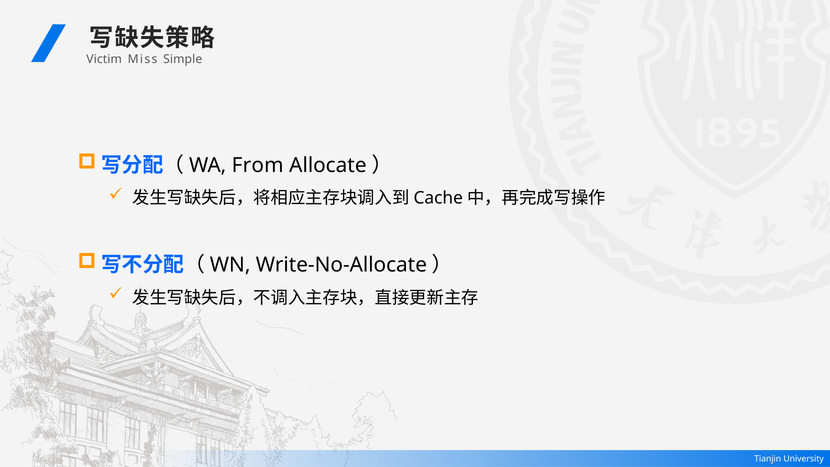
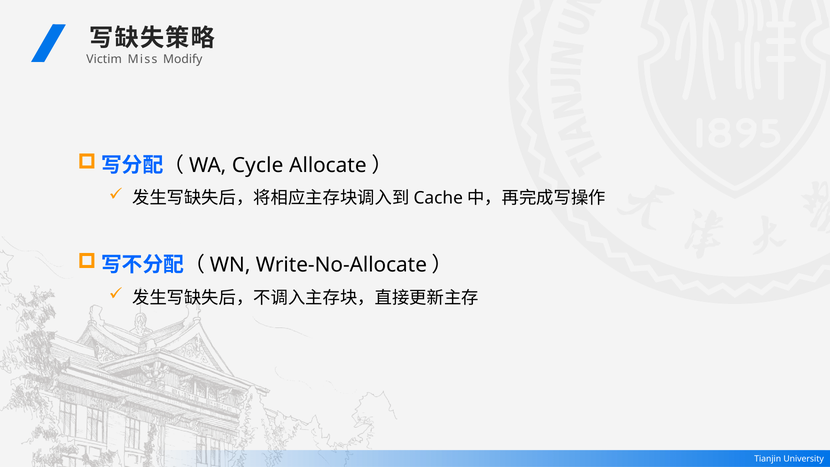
Simple: Simple -> Modify (183, 59)
From: From -> Cycle (258, 165)
